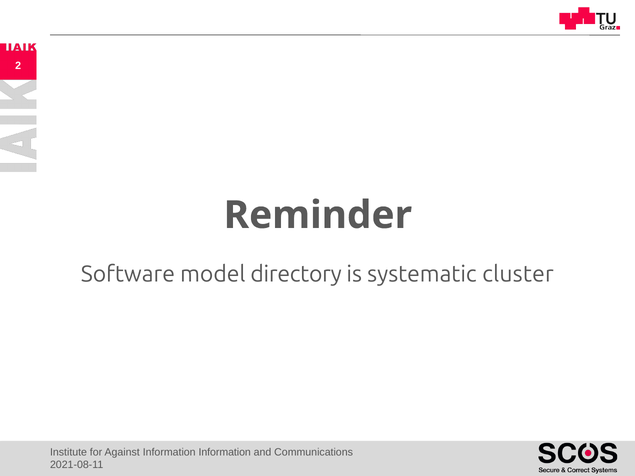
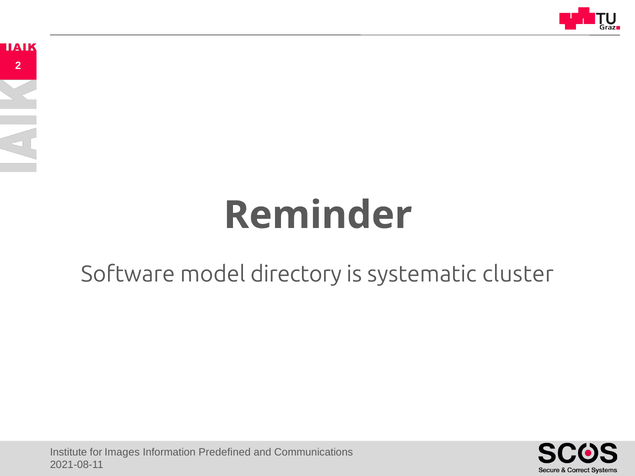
Against: Against -> Images (122, 453)
Information Information: Information -> Predefined (225, 453)
